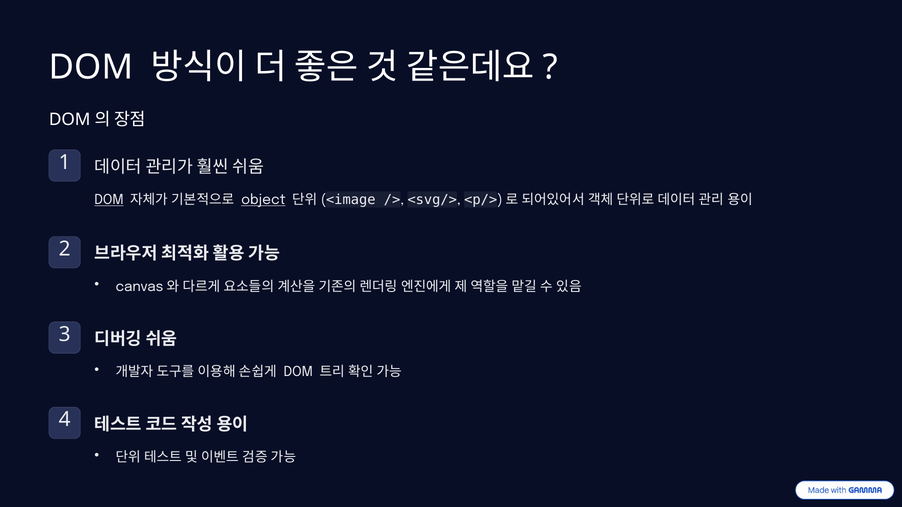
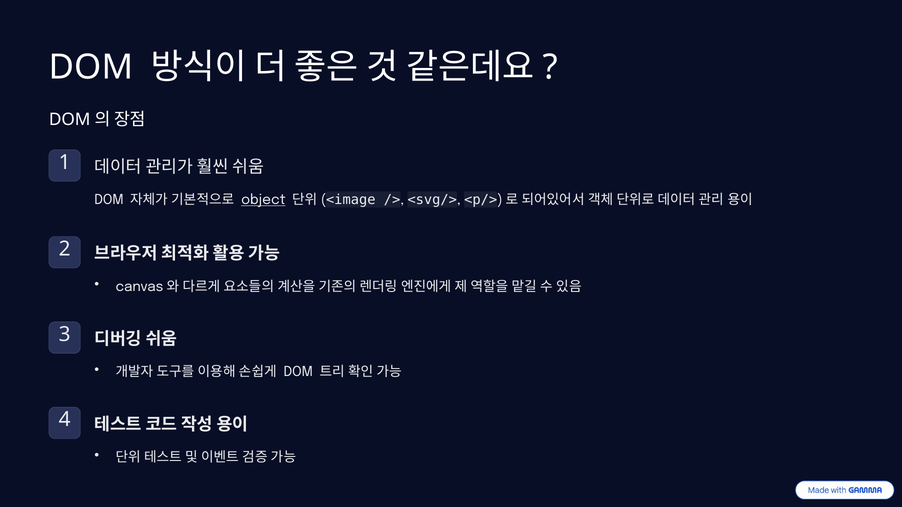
DOM underline: present -> none (109, 200)
